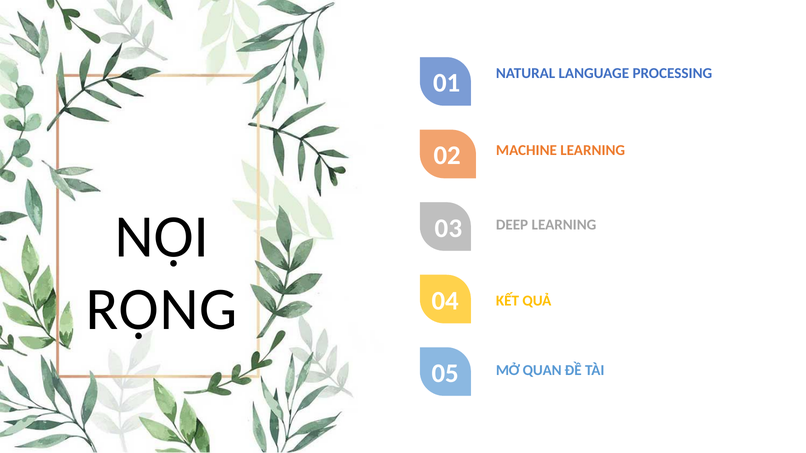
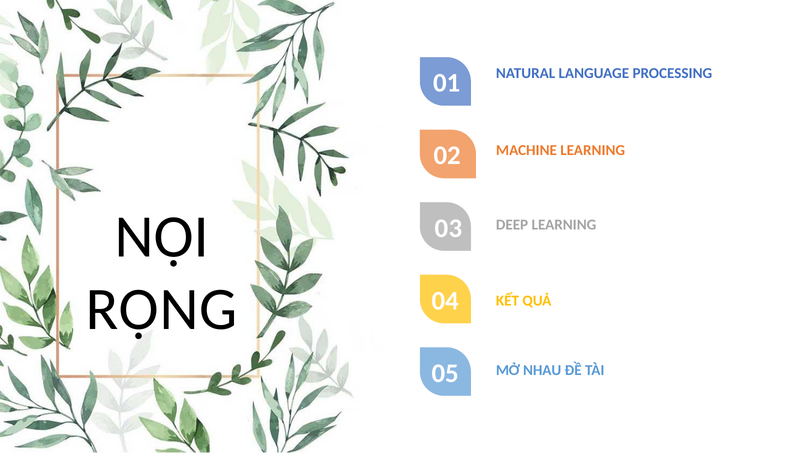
QUAN: QUAN -> NHAU (542, 371)
